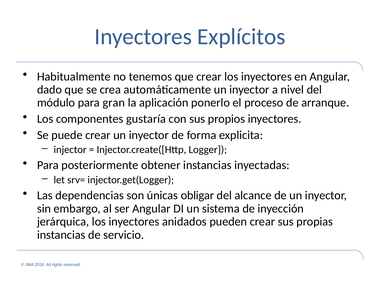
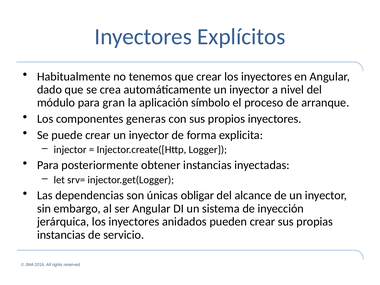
ponerlo: ponerlo -> símbolo (211, 103)
gustaría: gustaría -> generas (146, 119)
